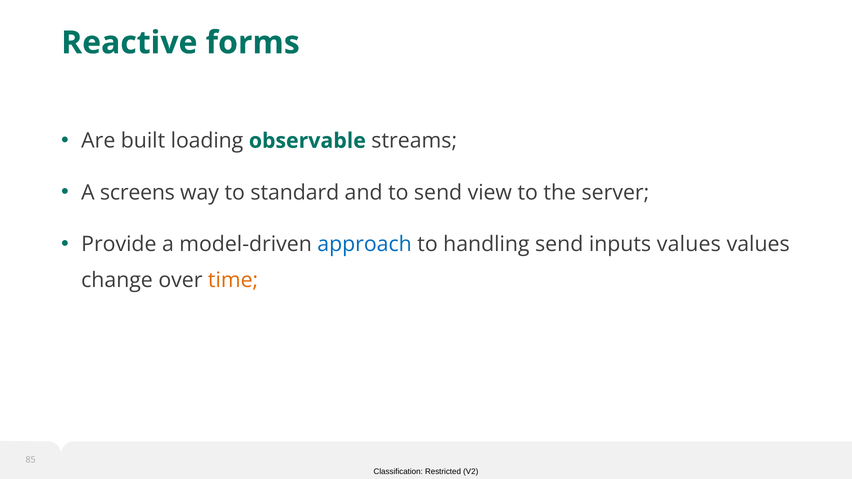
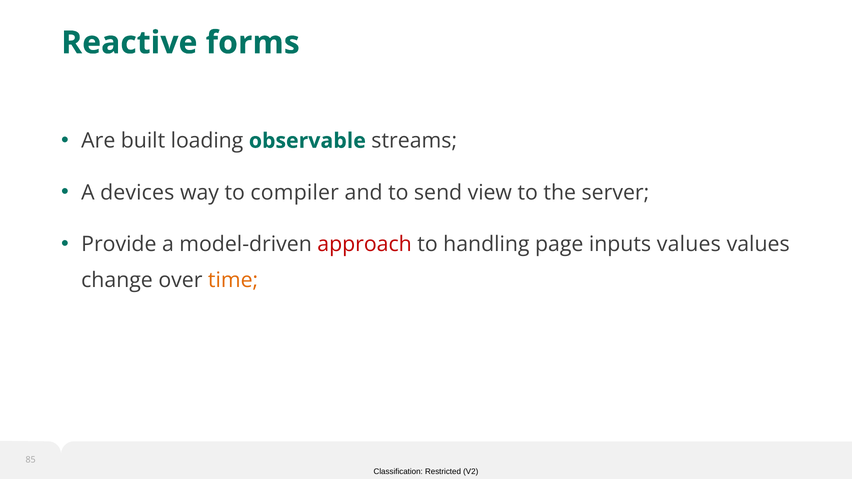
screens: screens -> devices (137, 193)
standard: standard -> compiler (295, 193)
approach colour: blue -> red (365, 244)
handling send: send -> page (559, 244)
